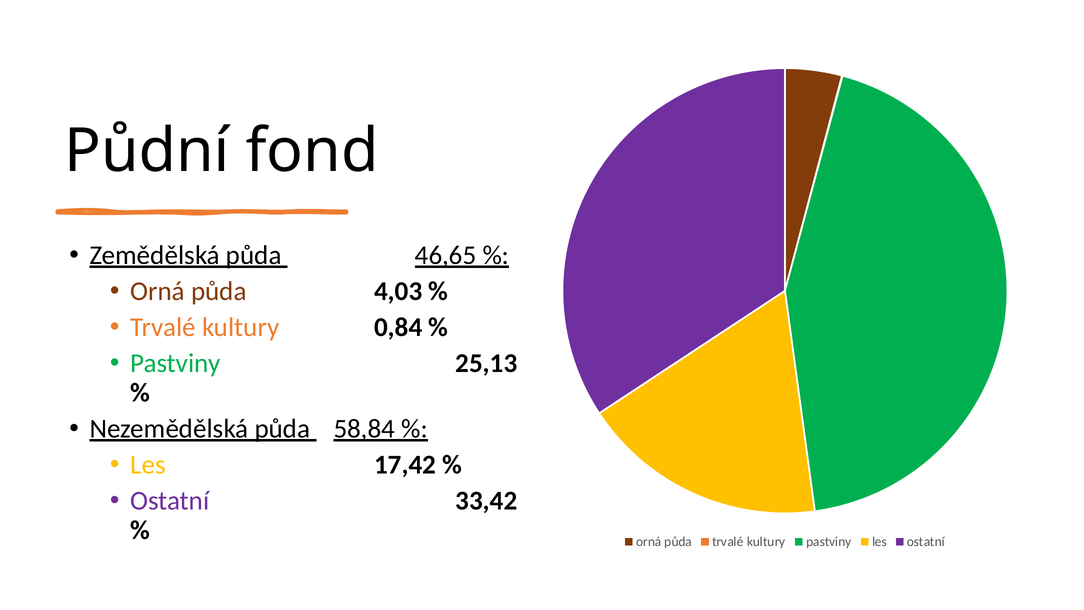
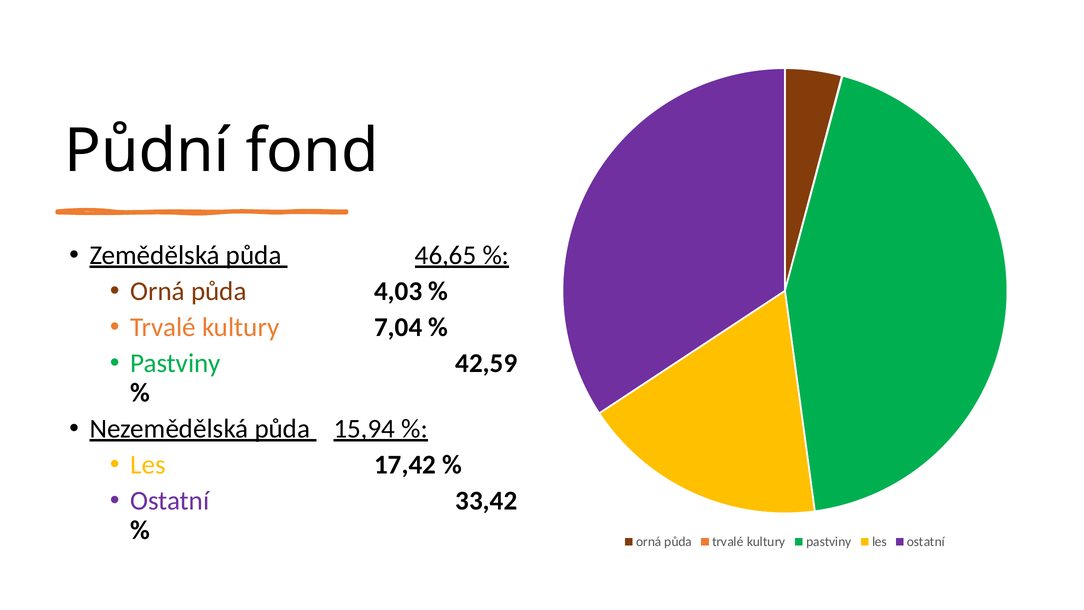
0,84: 0,84 -> 7,04 (398, 327)
25,13: 25,13 -> 42,59 (486, 363)
58,84: 58,84 -> 15,94 (364, 429)
